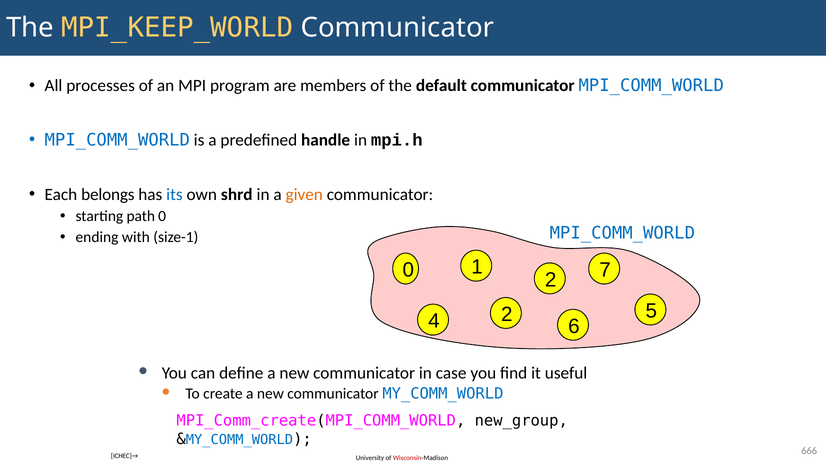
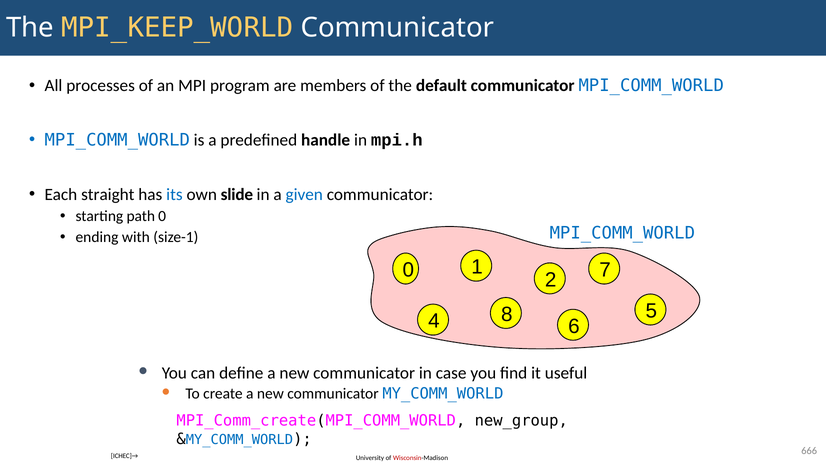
belongs: belongs -> straight (108, 195)
shrd: shrd -> slide (237, 195)
given colour: orange -> blue (304, 195)
4 2: 2 -> 8 (507, 315)
